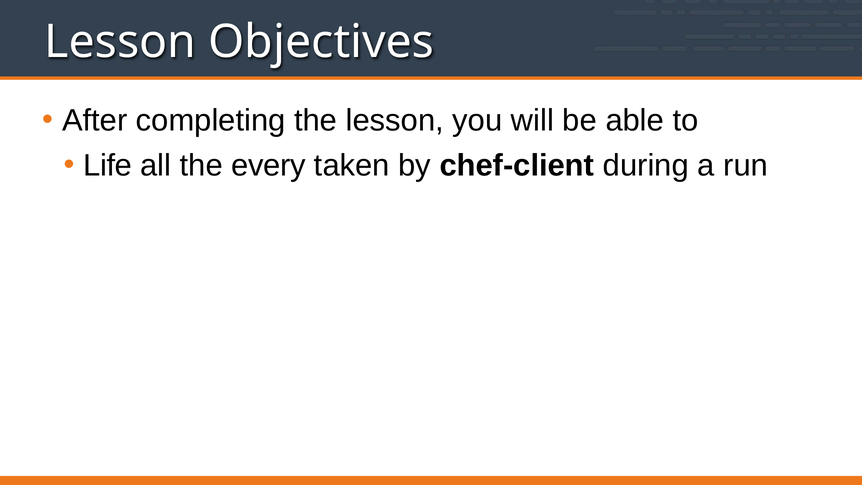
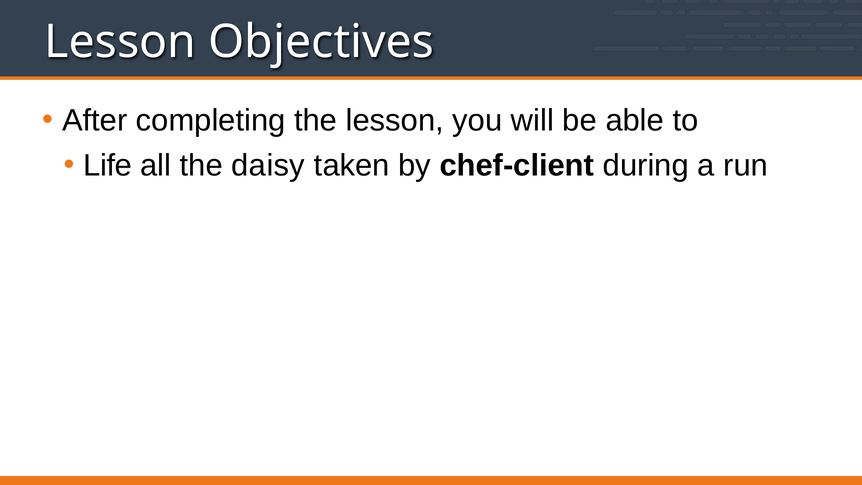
every: every -> daisy (268, 165)
